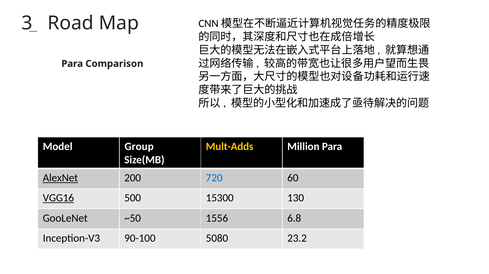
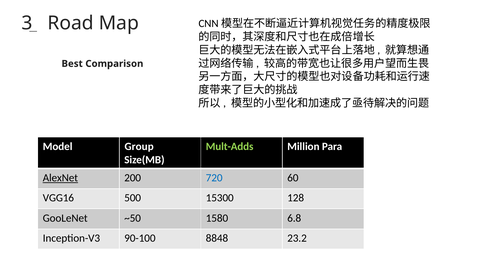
Para: Para -> Best (72, 64)
Mult-Adds colour: yellow -> light green (230, 146)
VGG16 underline: present -> none (58, 198)
130: 130 -> 128 (296, 198)
1556: 1556 -> 1580 (217, 218)
5080: 5080 -> 8848 (217, 238)
